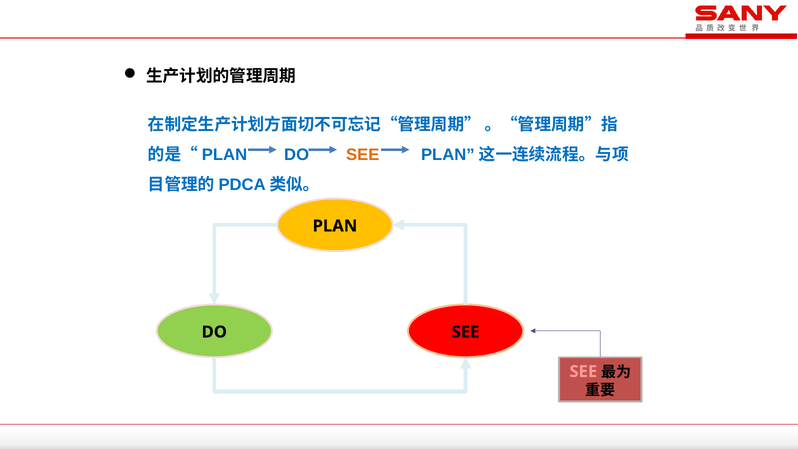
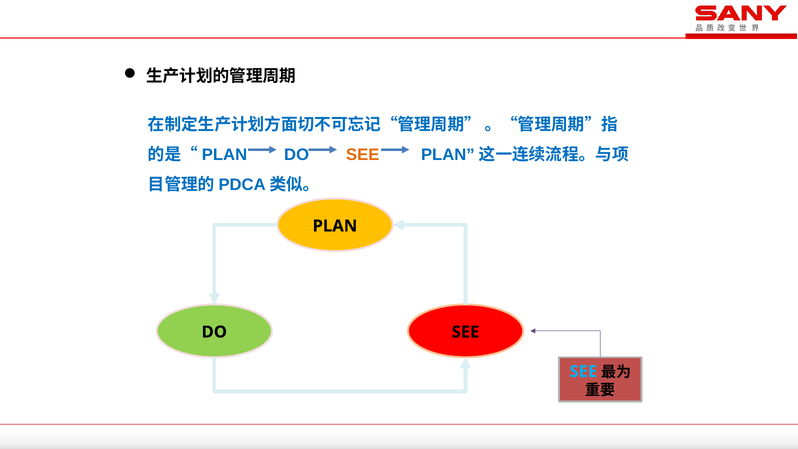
SEE colour: pink -> light blue (583, 371)
